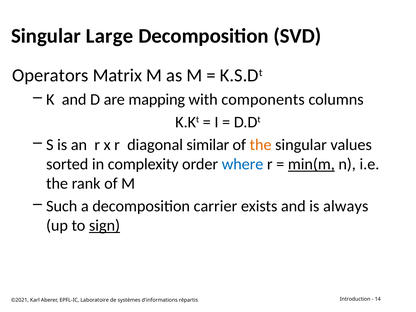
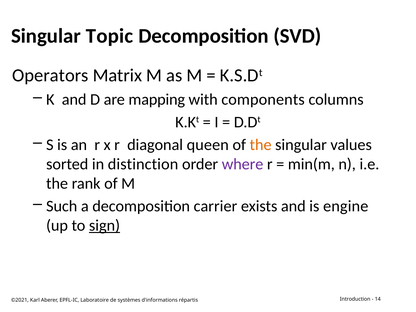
Large: Large -> Topic (109, 36)
similar: similar -> queen (208, 145)
complexity: complexity -> distinction (143, 164)
where colour: blue -> purple (243, 164)
min(m underline: present -> none (311, 164)
always: always -> engine (346, 206)
